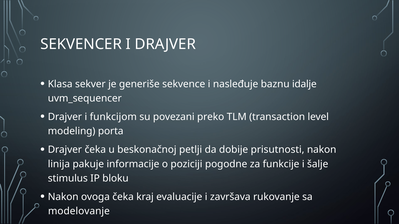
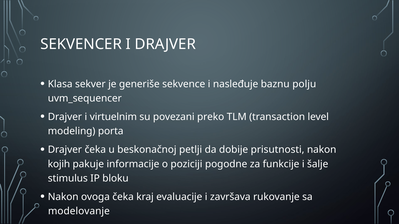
idalje: idalje -> polju (304, 84)
funkcijom: funkcijom -> virtuelnim (113, 117)
linija: linija -> kojih (59, 164)
